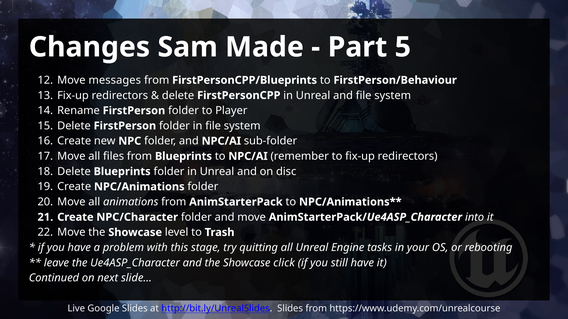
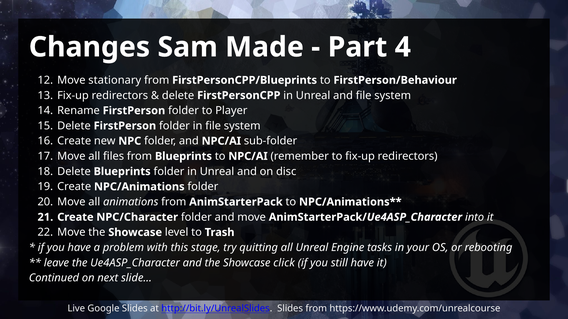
5: 5 -> 4 (403, 47)
messages: messages -> stationary (115, 80)
